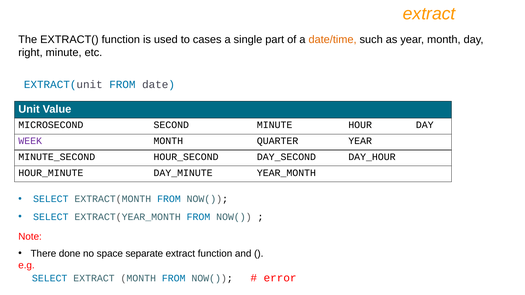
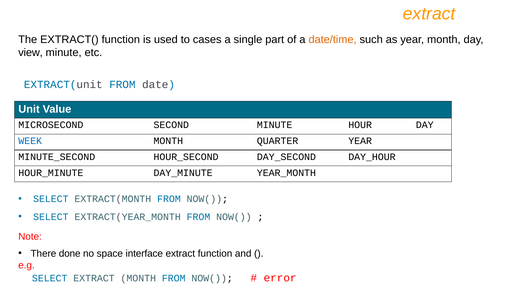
right: right -> view (31, 53)
WEEK colour: purple -> blue (30, 141)
separate: separate -> interface (144, 254)
